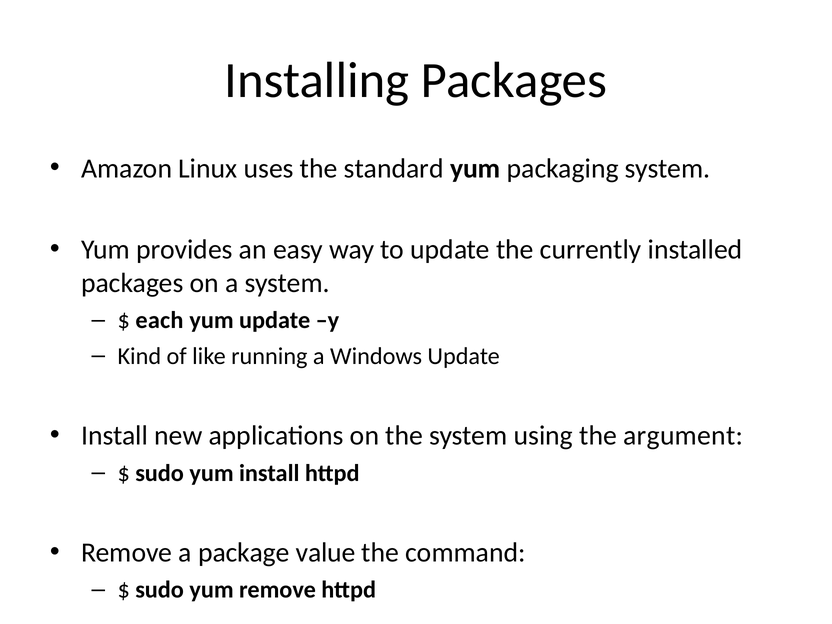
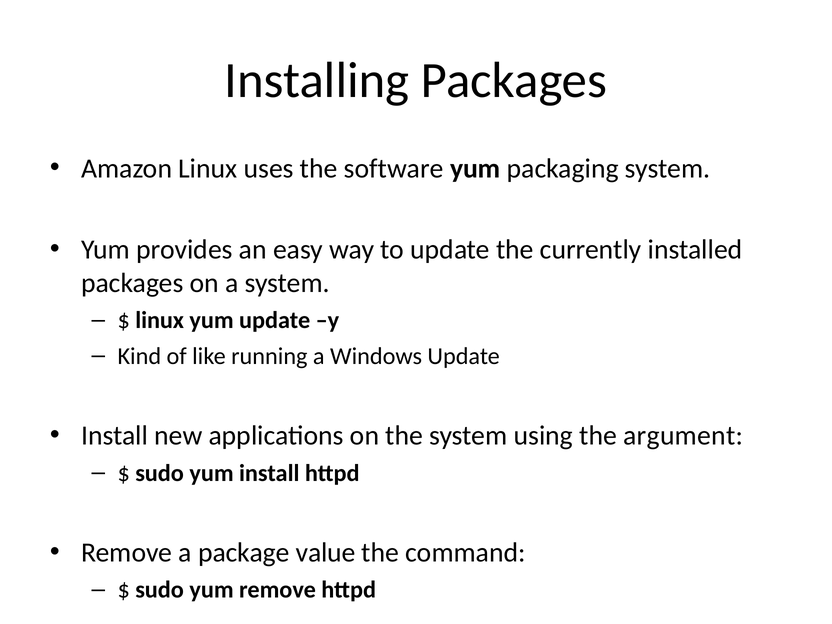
standard: standard -> software (394, 168)
each: each -> linux (160, 320)
